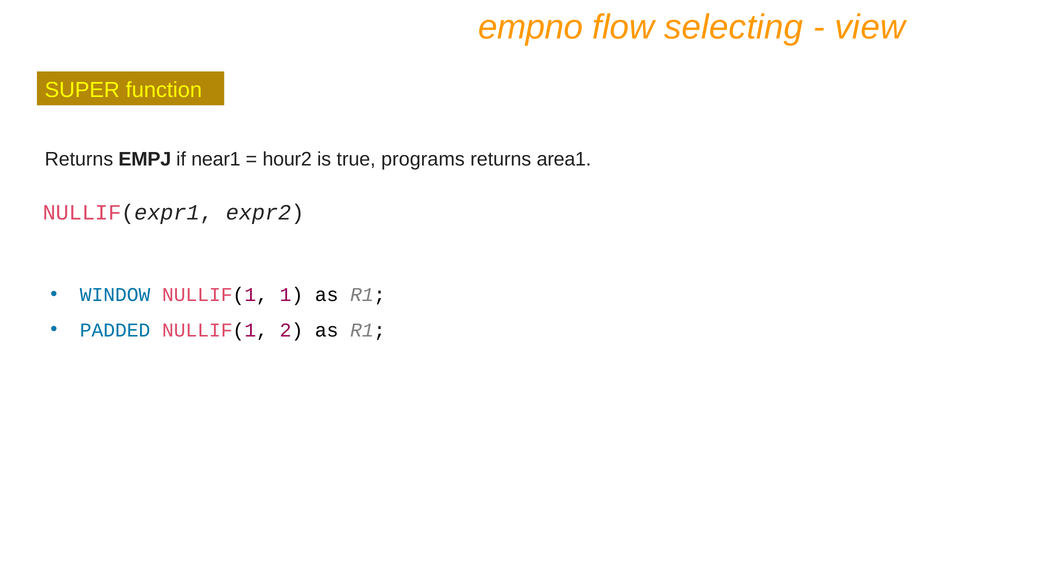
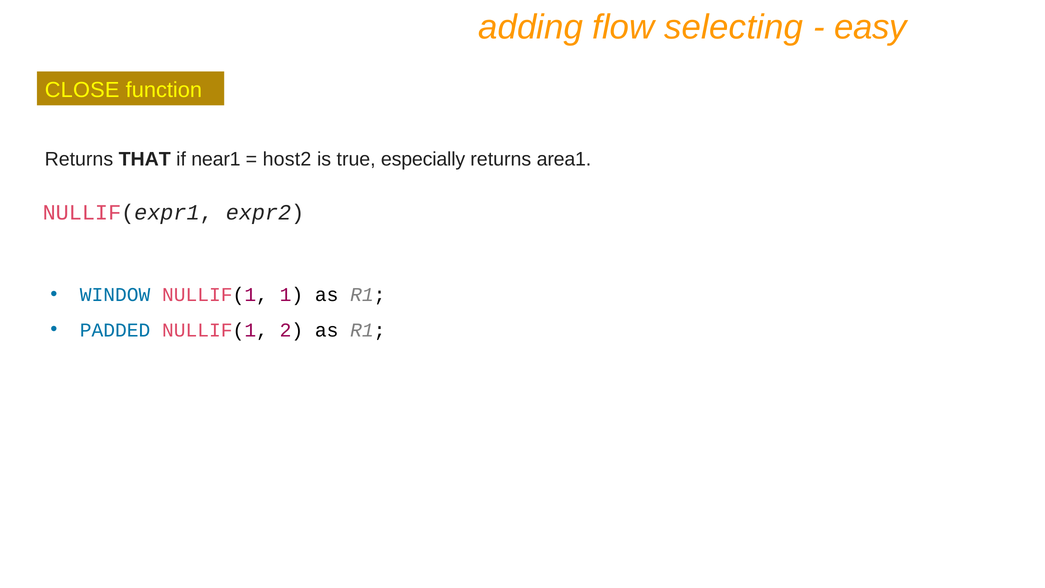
empno: empno -> adding (531, 27)
view: view -> easy (870, 27)
SUPER: SUPER -> CLOSE (82, 90)
EMPJ: EMPJ -> THAT (145, 159)
hour2: hour2 -> host2 (287, 159)
programs: programs -> especially (423, 159)
